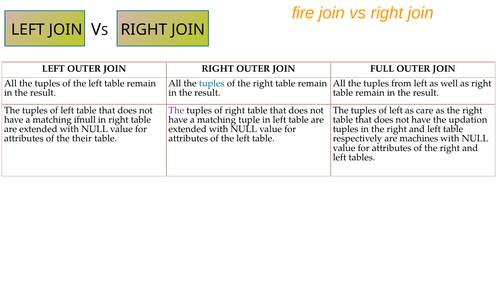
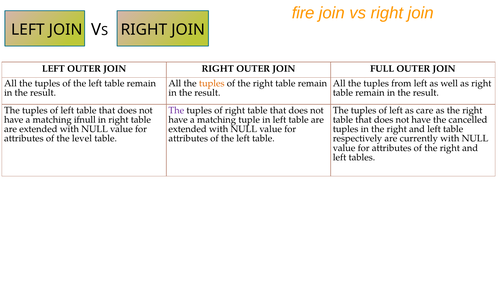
tuples colour: blue -> orange (212, 83)
updation: updation -> cancelled (468, 120)
their: their -> level (82, 139)
machines: machines -> currently (419, 139)
